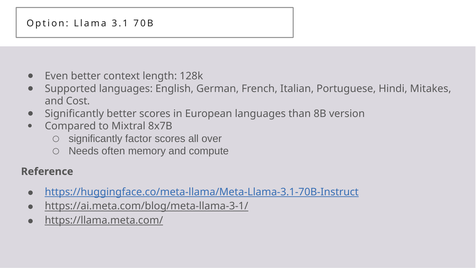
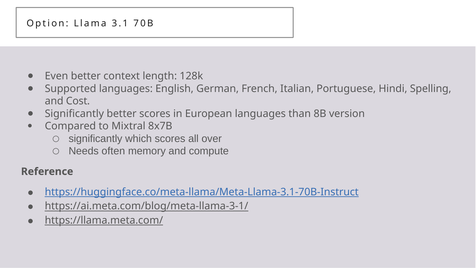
Mitakes: Mitakes -> Spelling (431, 88)
factor: factor -> which (139, 138)
